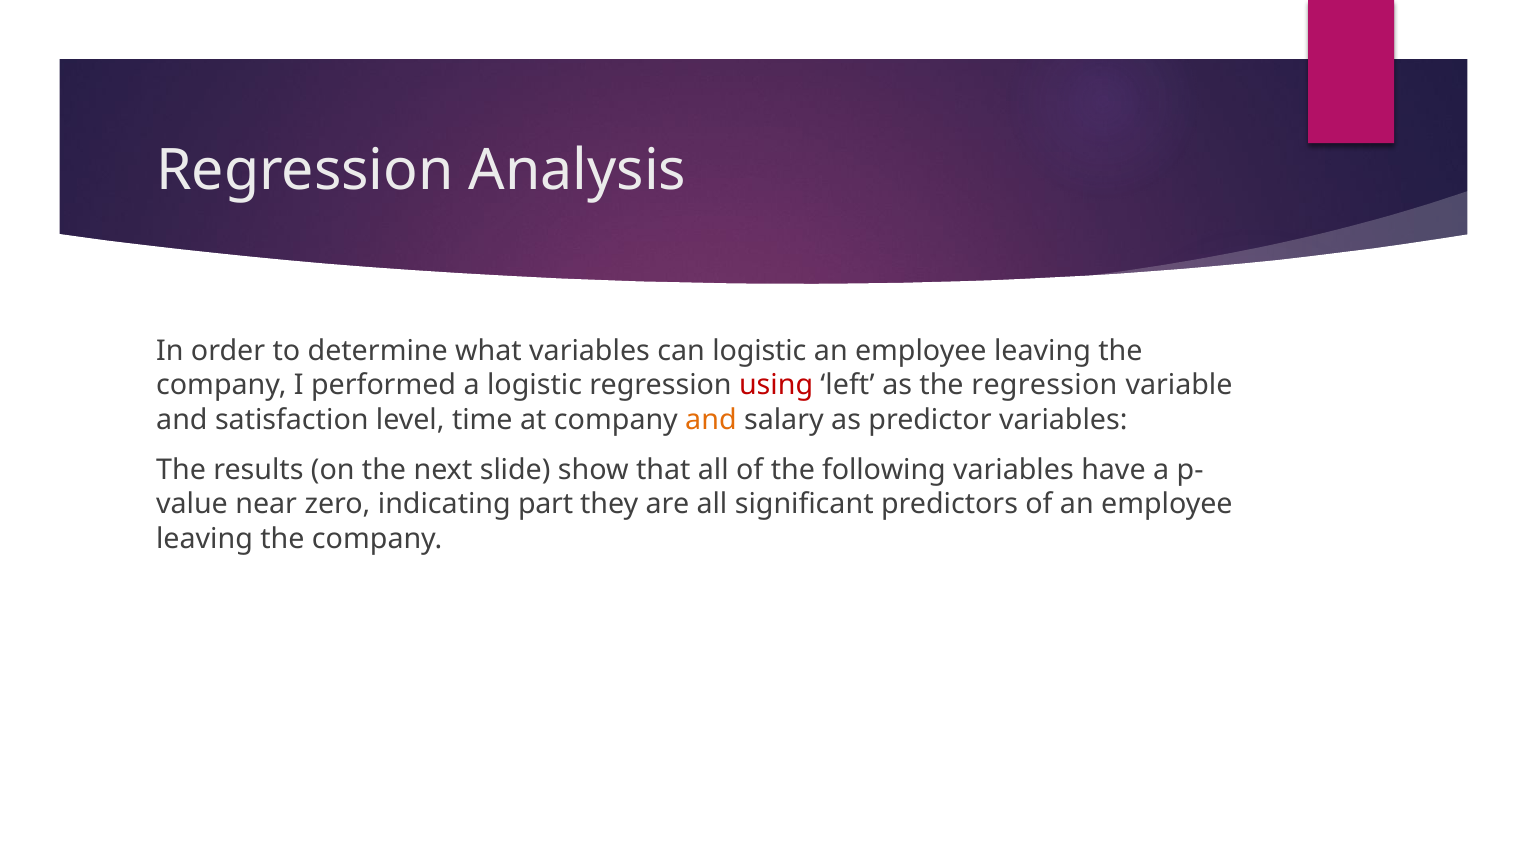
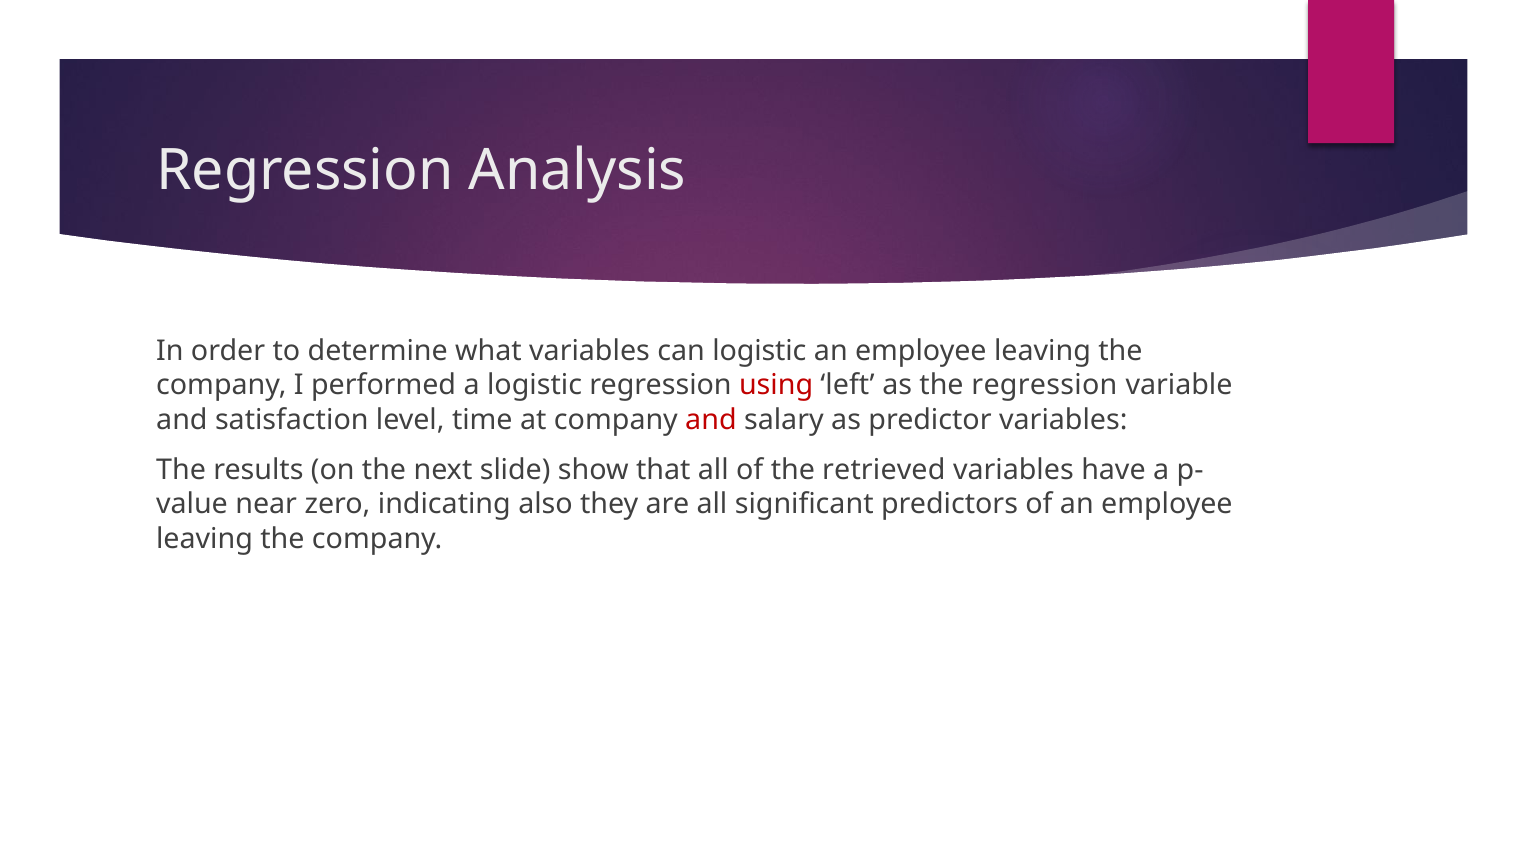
and colour: orange -> red (711, 420)
following: following -> retrieved (884, 470)
part: part -> also (545, 505)
